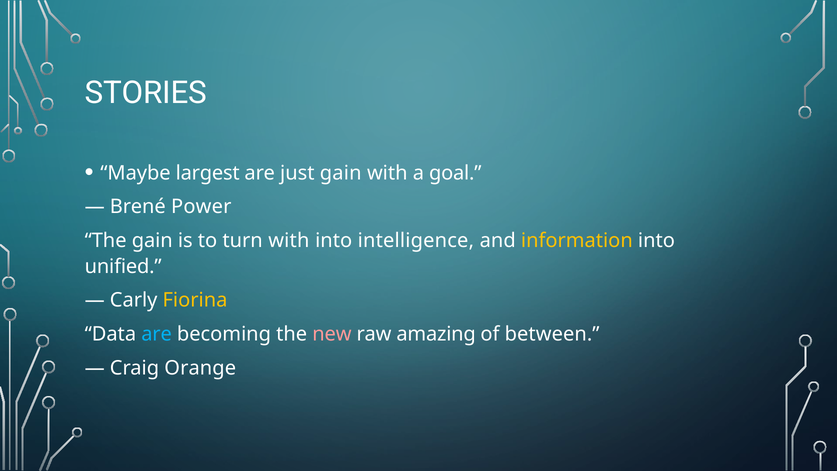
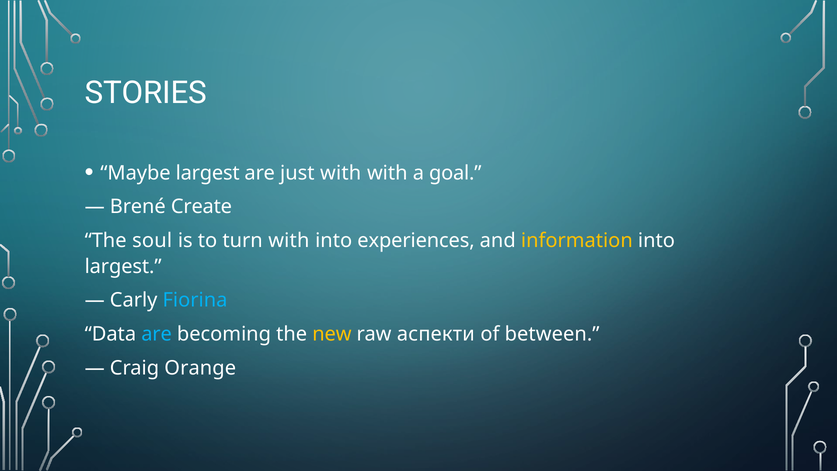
just gain: gain -> with (341, 173)
Power: Power -> Create (201, 207)
The gain: gain -> soul (152, 240)
intelligence: intelligence -> experiences (416, 240)
unified: unified -> largest (123, 266)
Fiorina colour: yellow -> light blue (195, 300)
new colour: pink -> yellow (332, 334)
amazing: amazing -> аспекти (436, 334)
